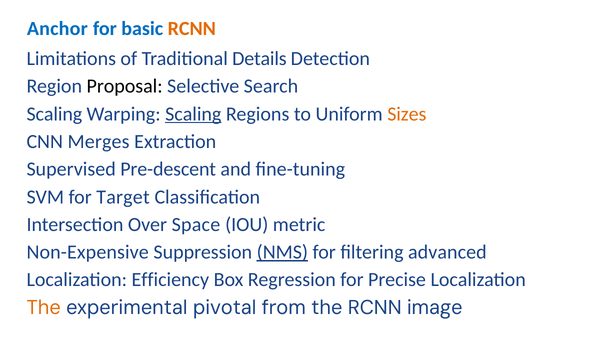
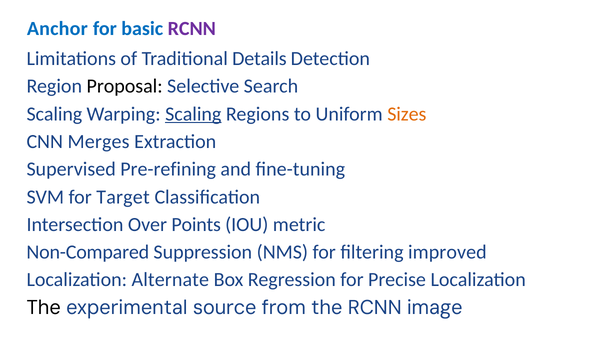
RCNN colour: orange -> purple (192, 29)
Pre-descent: Pre-descent -> Pre-refining (168, 169)
Space: Space -> Points (196, 225)
Non-Expensive: Non-Expensive -> Non-Compared (88, 252)
NMS underline: present -> none (282, 252)
advanced: advanced -> improved (447, 252)
Efficiency: Efficiency -> Alternate (170, 280)
The colour: orange -> black (44, 307)
pivotal: pivotal -> source (225, 307)
